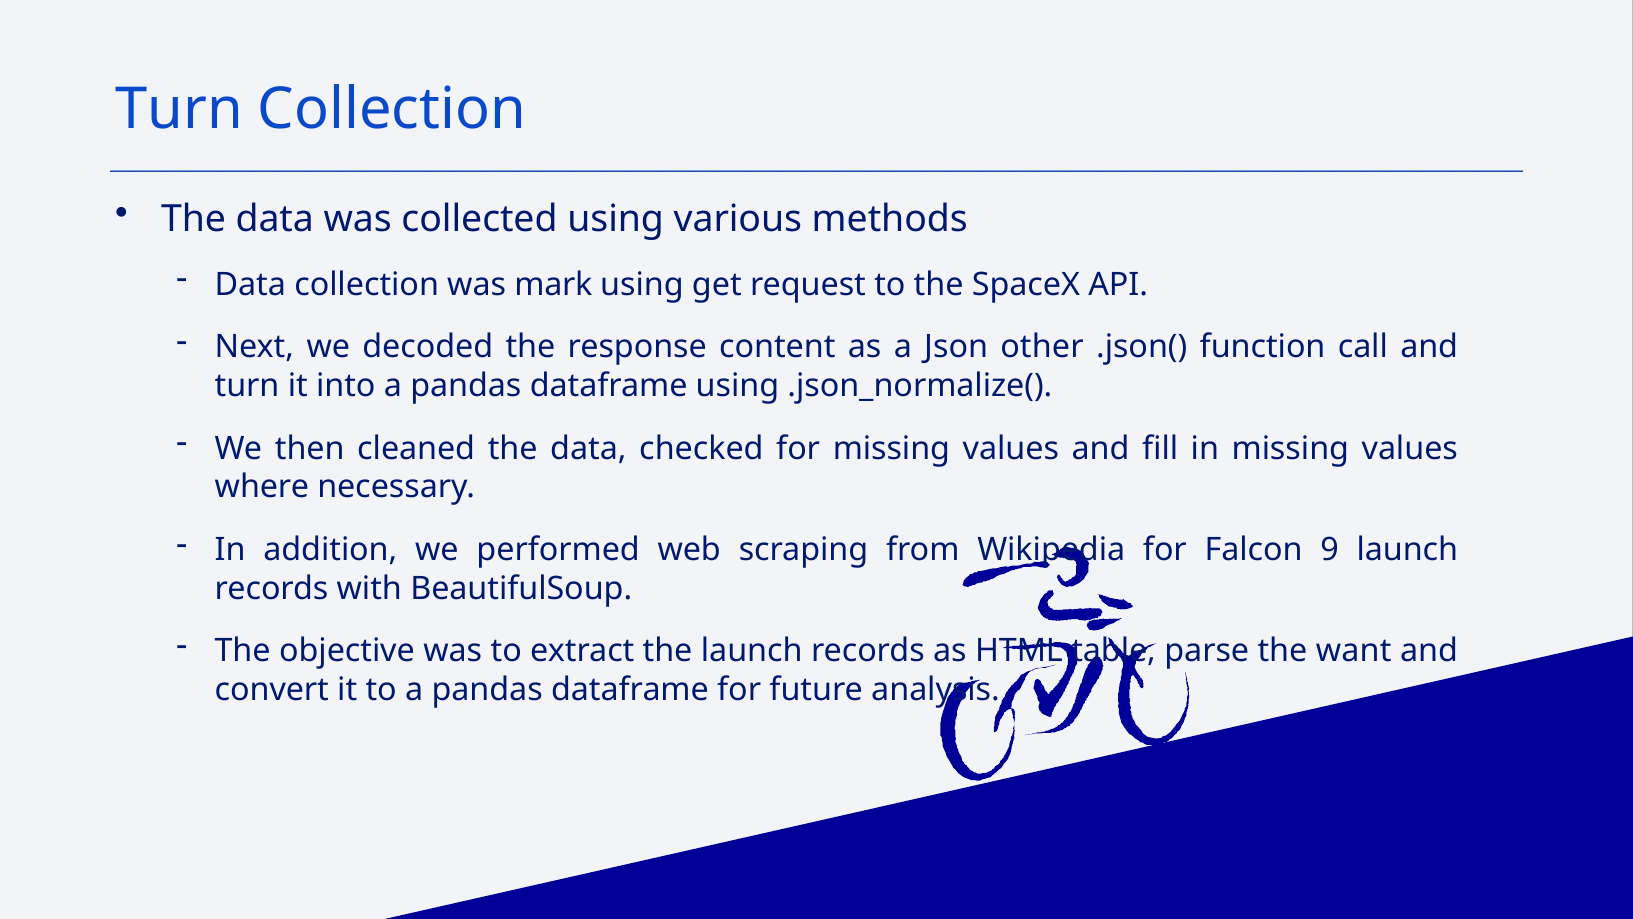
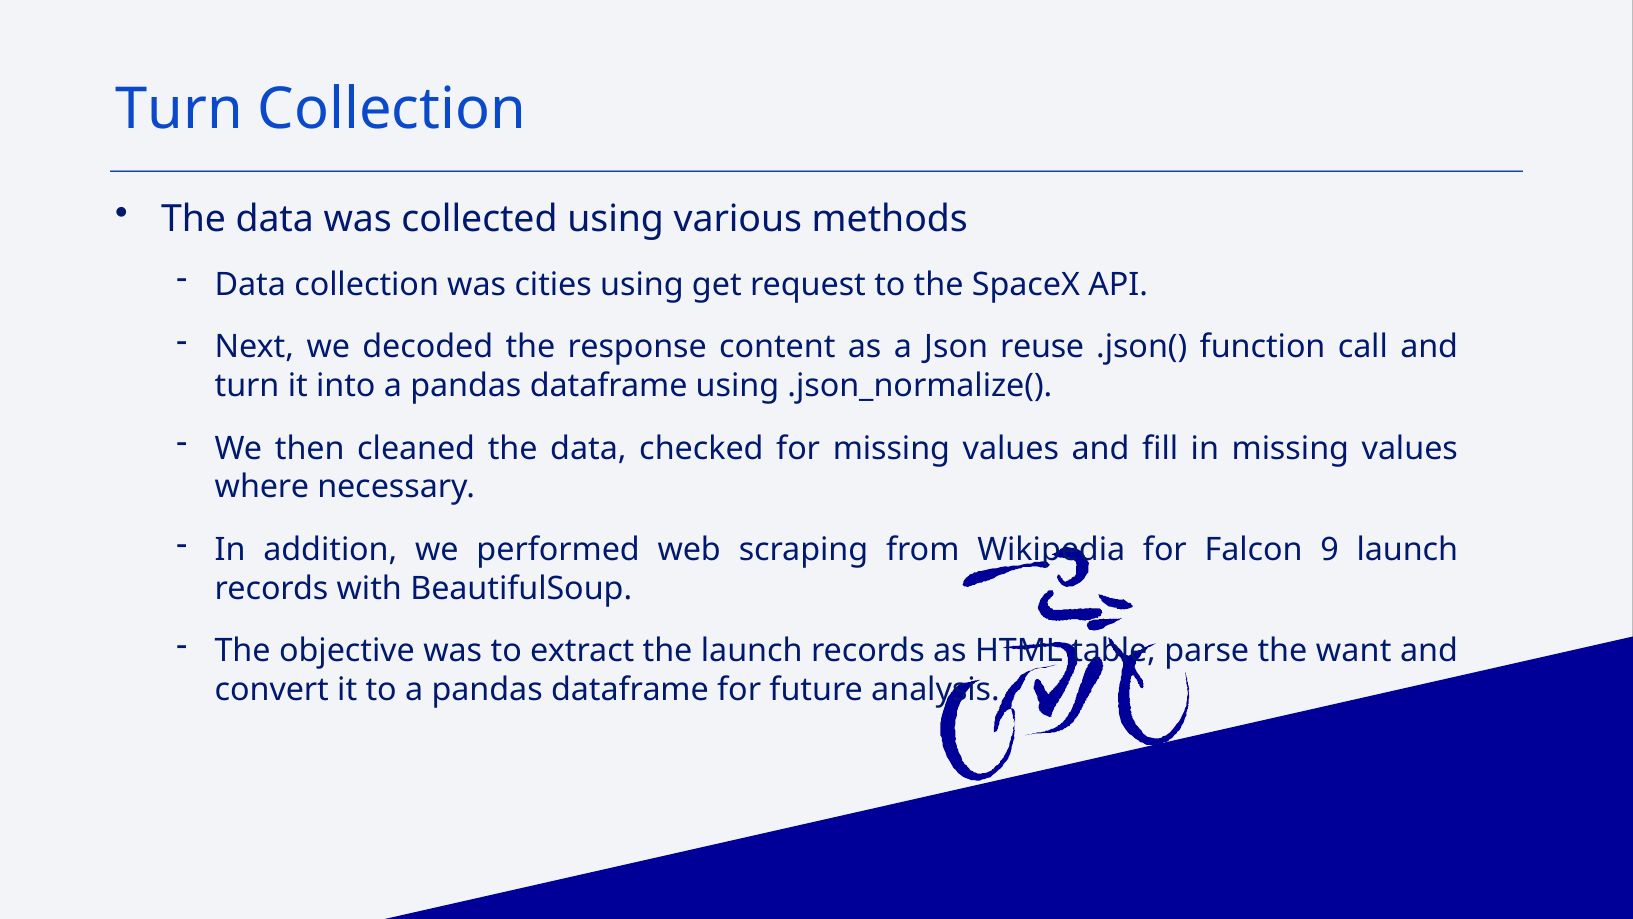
mark: mark -> cities (553, 284)
other: other -> reuse (1042, 347)
